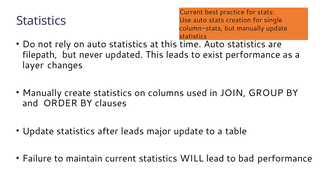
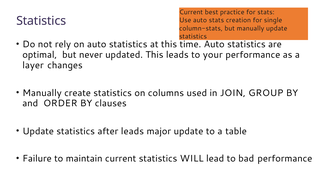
filepath: filepath -> optimal (40, 55)
exist: exist -> your (213, 55)
